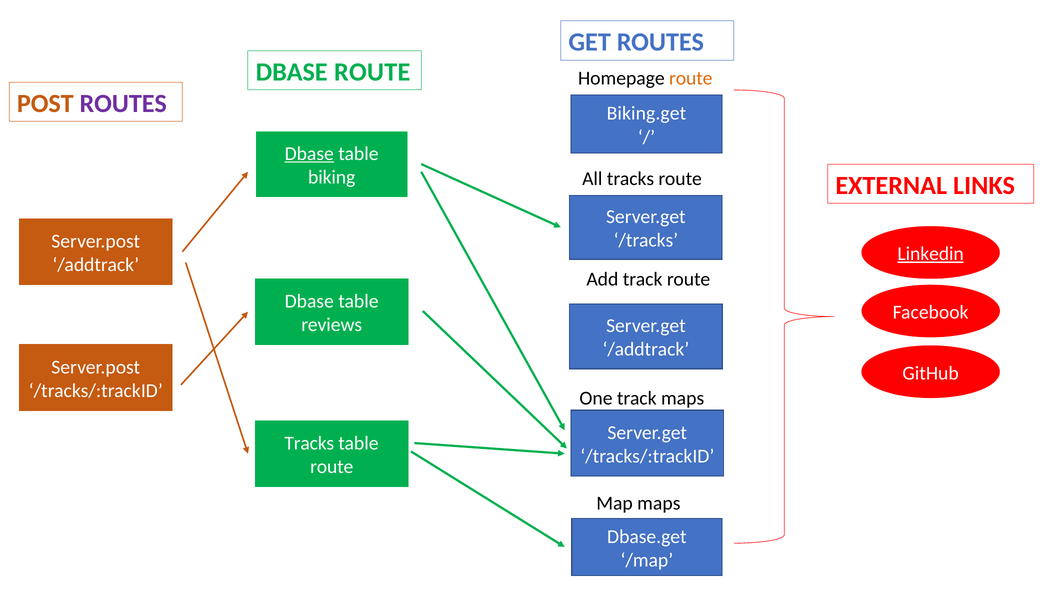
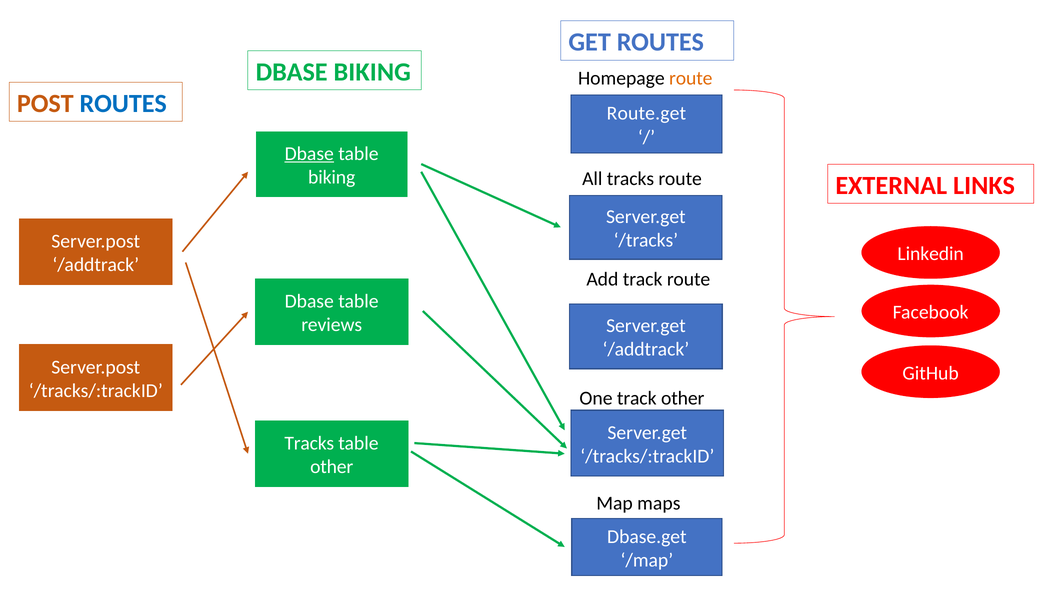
DBASE ROUTE: ROUTE -> BIKING (372, 72)
ROUTES colour: purple -> blue (123, 104)
Biking.get: Biking.get -> Route.get (646, 114)
Linkedin underline: present -> none (931, 254)
track maps: maps -> other (683, 399)
route: route -> other (332, 467)
